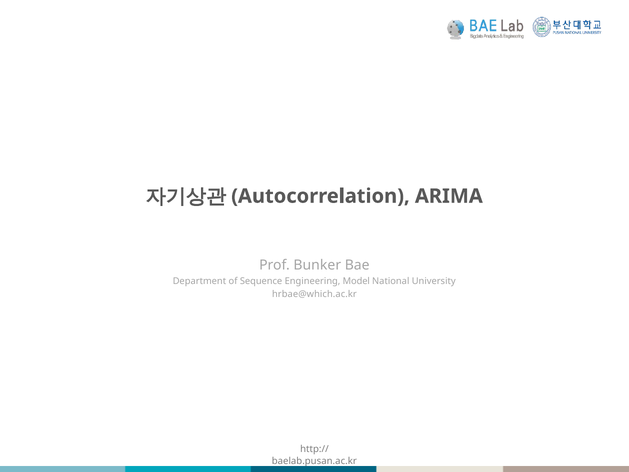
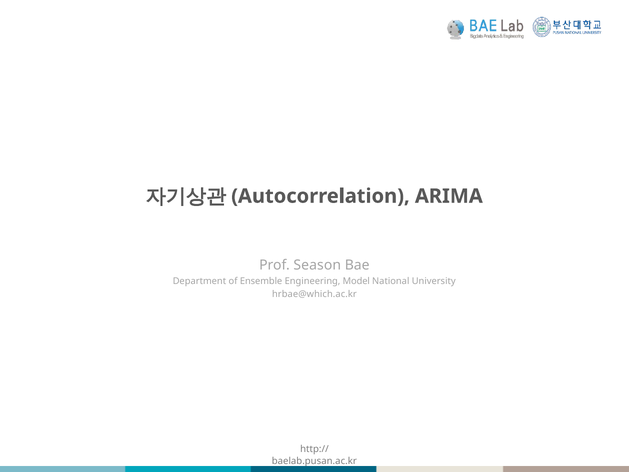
Bunker: Bunker -> Season (317, 265)
Sequence: Sequence -> Ensemble (261, 281)
